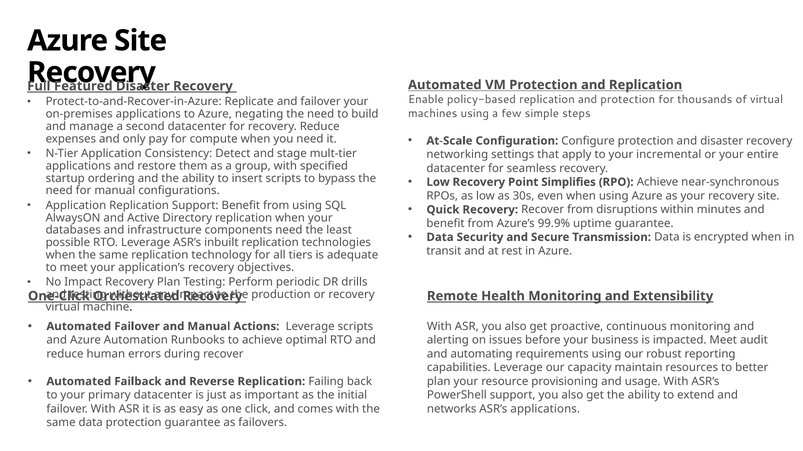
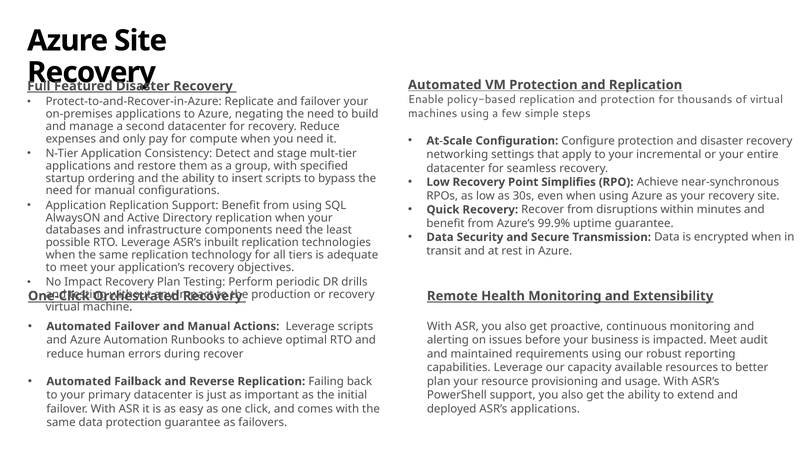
automating: automating -> maintained (482, 354)
maintain: maintain -> available (639, 368)
networks: networks -> deployed (452, 409)
